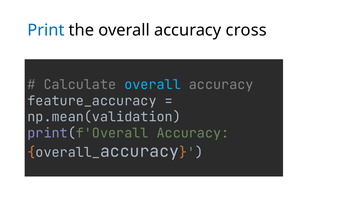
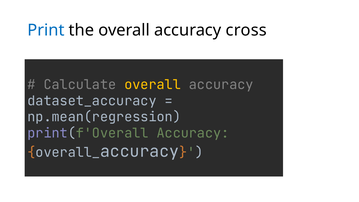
overall colour: light blue -> yellow (153, 85)
feature_accuracy: feature_accuracy -> dataset_accuracy (92, 101)
np.mean(validation: np.mean(validation -> np.mean(regression (104, 117)
